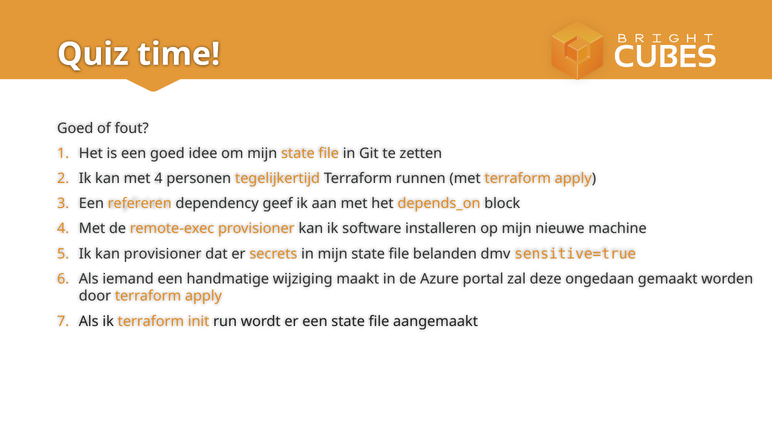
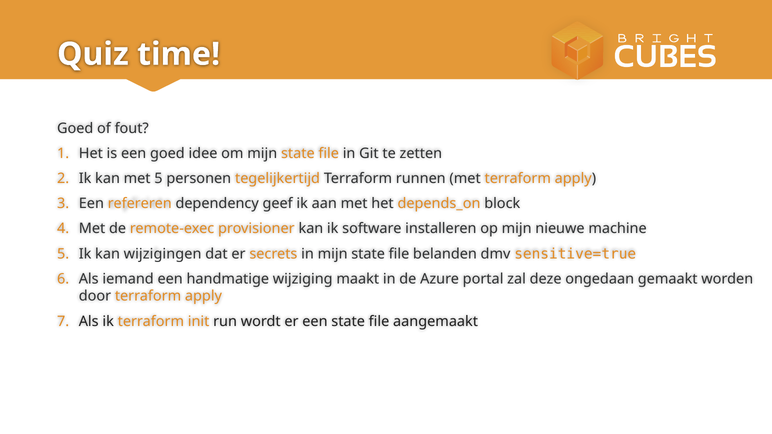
met 4: 4 -> 5 (158, 179)
kan provisioner: provisioner -> wijzigingen (163, 254)
